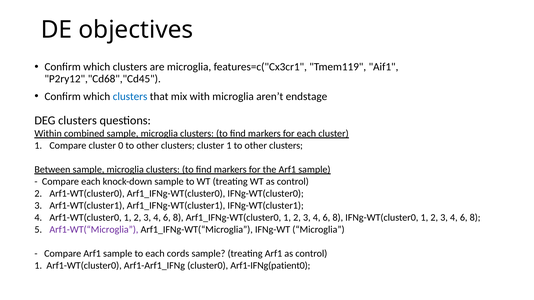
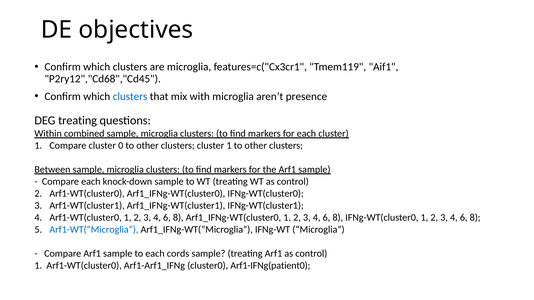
endstage: endstage -> presence (306, 97)
DEG clusters: clusters -> treating (78, 120)
Arf1-WT(“Microglia colour: purple -> blue (94, 230)
